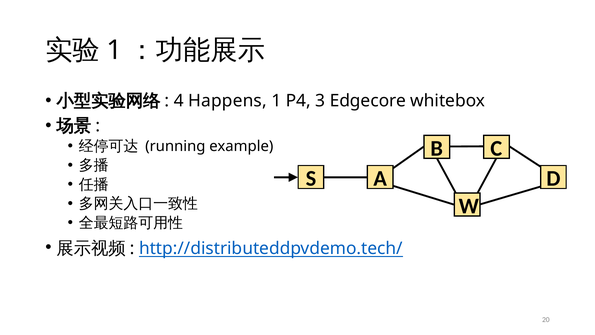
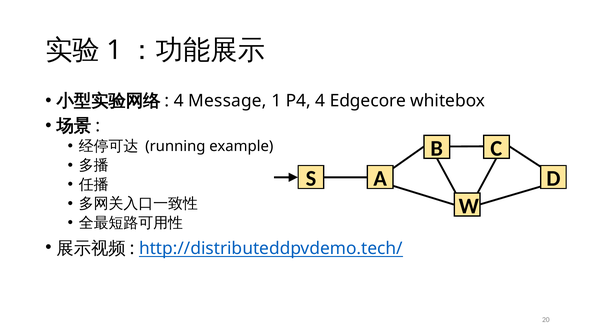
Happens: Happens -> Message (227, 101)
P4 3: 3 -> 4 (320, 101)
